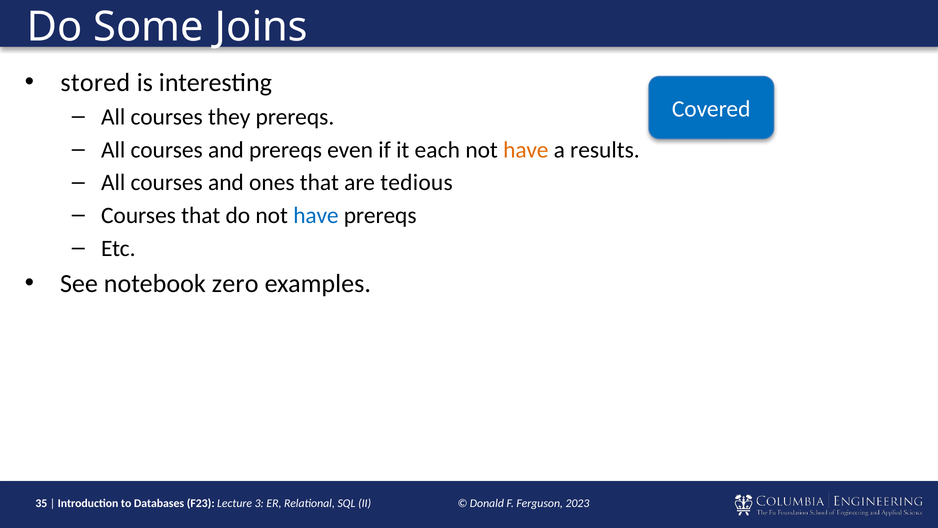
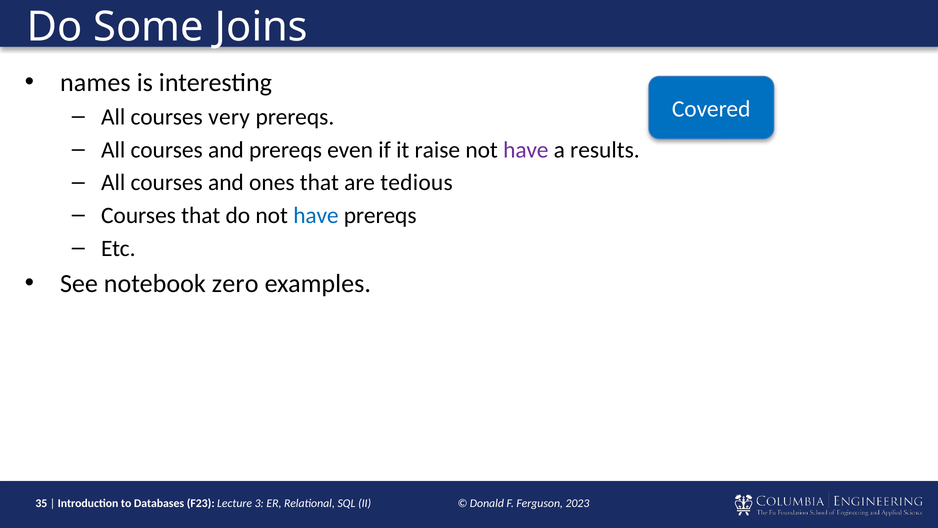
stored: stored -> names (95, 83)
they: they -> very (229, 117)
each: each -> raise (437, 150)
have colour: orange -> purple (526, 150)
